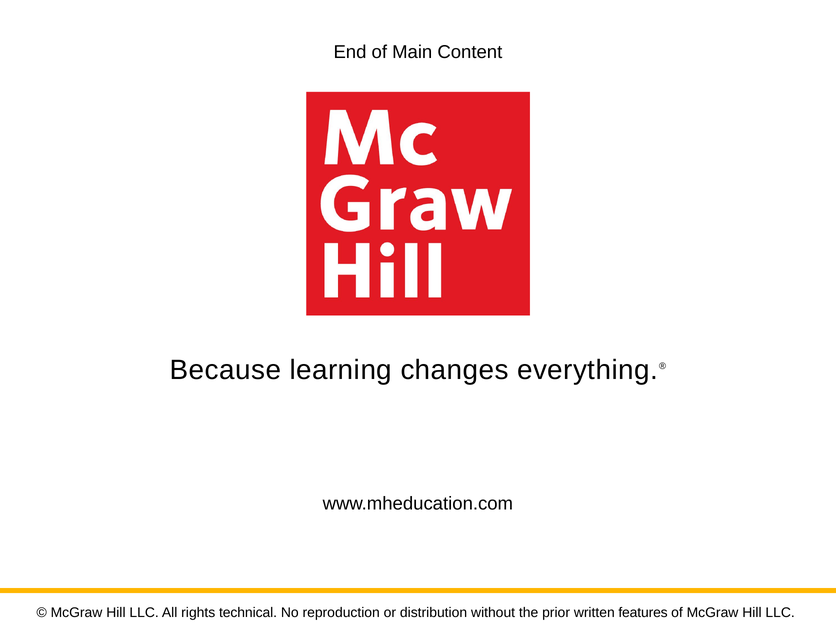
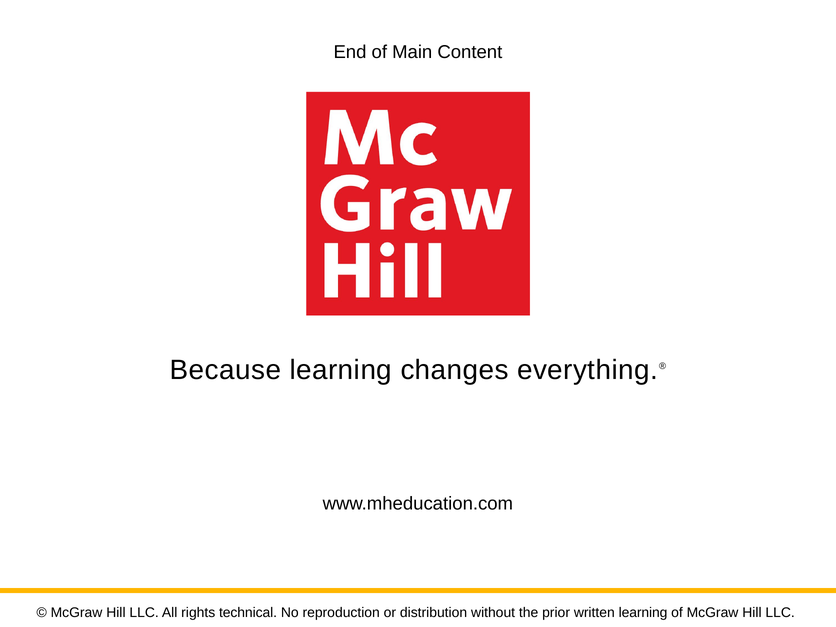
written features: features -> learning (643, 612)
